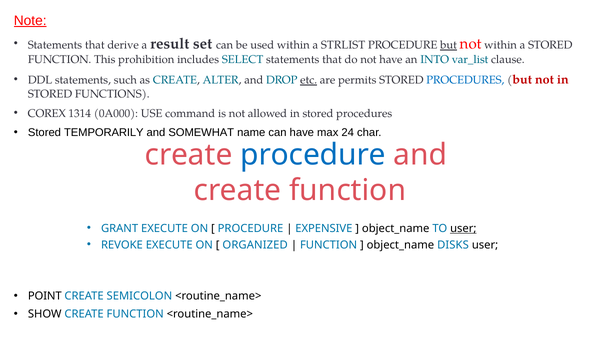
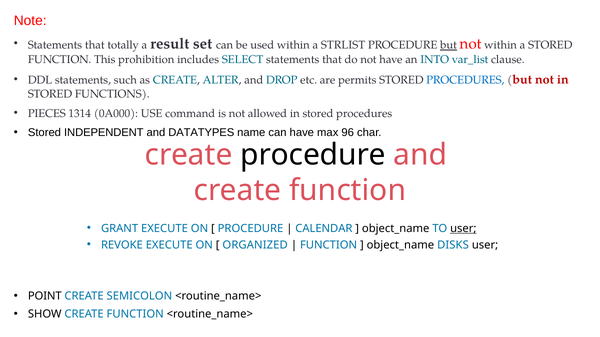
Note underline: present -> none (30, 21)
derive: derive -> totally (123, 45)
etc underline: present -> none (309, 80)
COREX: COREX -> PIECES (47, 113)
TEMPORARILY: TEMPORARILY -> INDEPENDENT (104, 133)
SOMEWHAT: SOMEWHAT -> DATATYPES (201, 133)
24: 24 -> 96 (348, 133)
procedure colour: blue -> black (313, 155)
EXPENSIVE: EXPENSIVE -> CALENDAR (324, 229)
